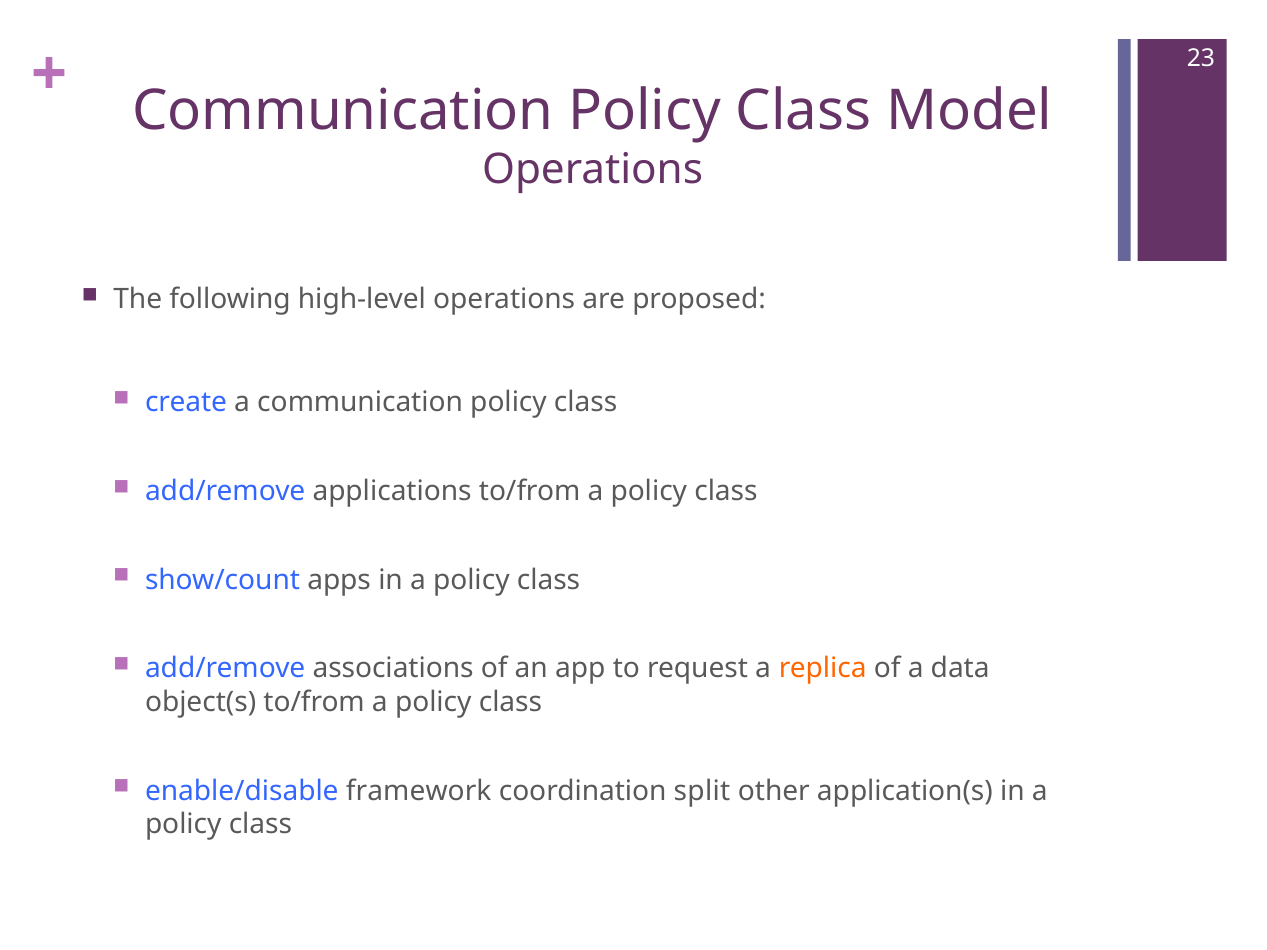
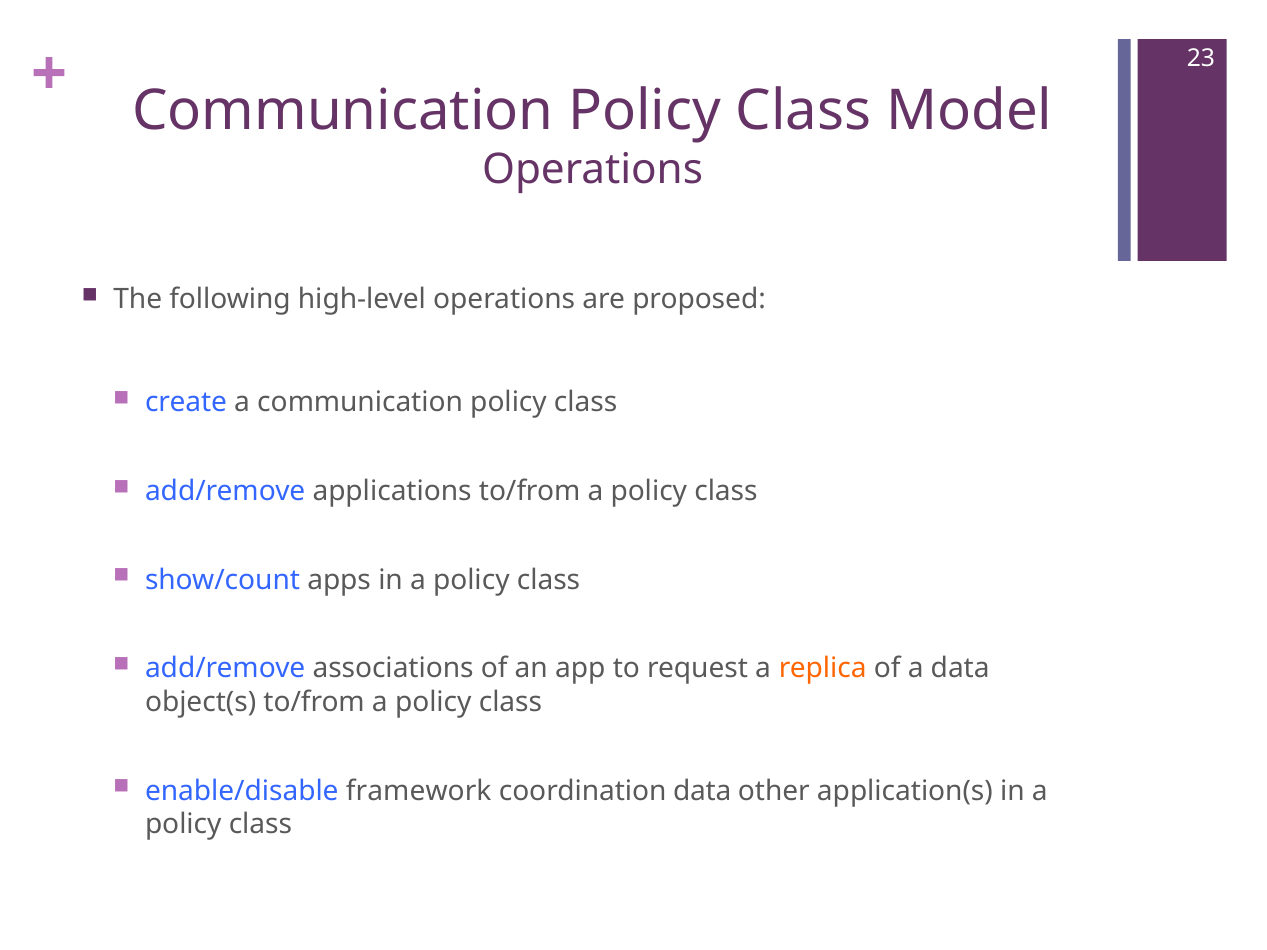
coordination split: split -> data (702, 791)
